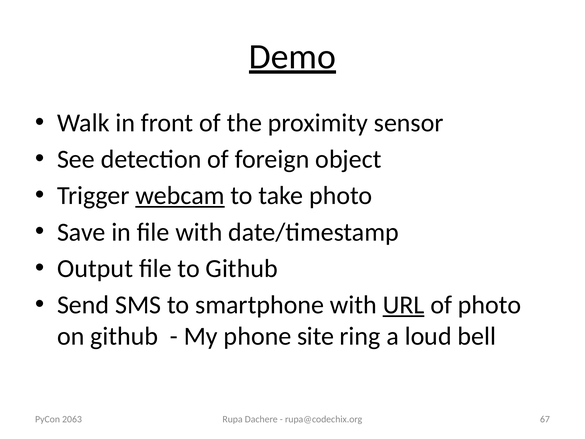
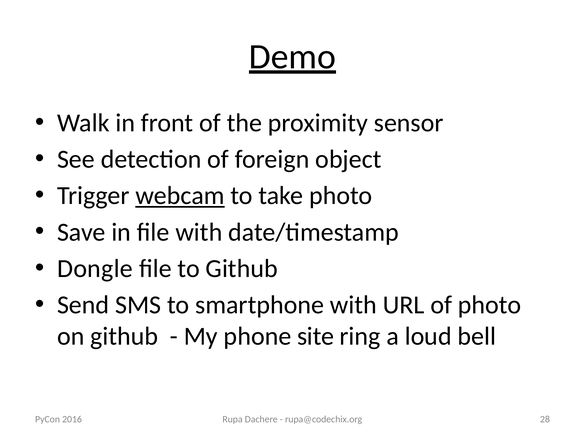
Output: Output -> Dongle (95, 268)
URL underline: present -> none (404, 305)
67: 67 -> 28 (545, 419)
2063: 2063 -> 2016 (72, 419)
